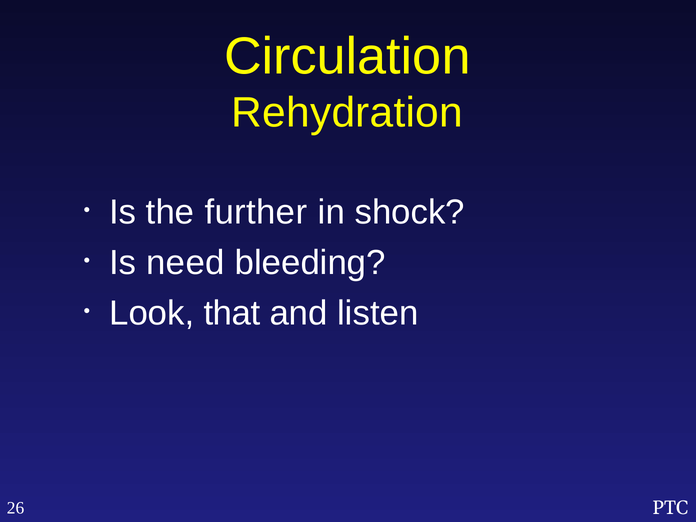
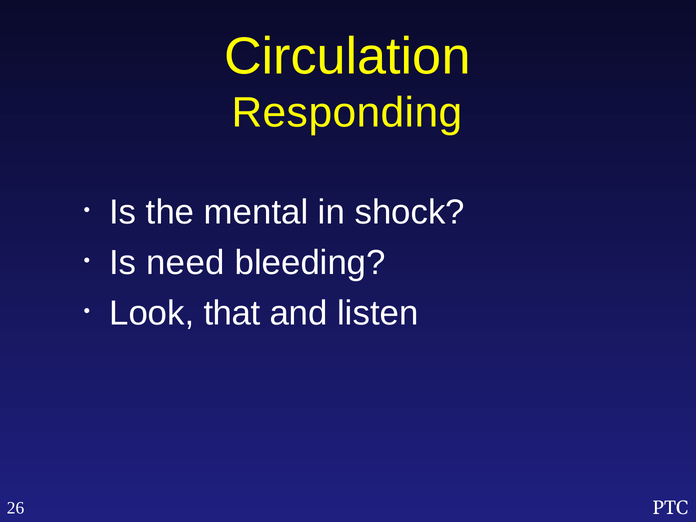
Rehydration: Rehydration -> Responding (347, 113)
further: further -> mental (256, 212)
